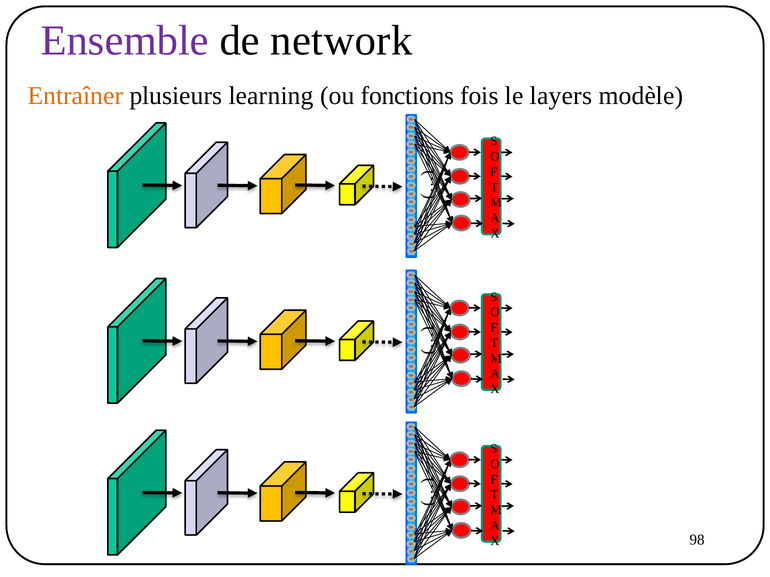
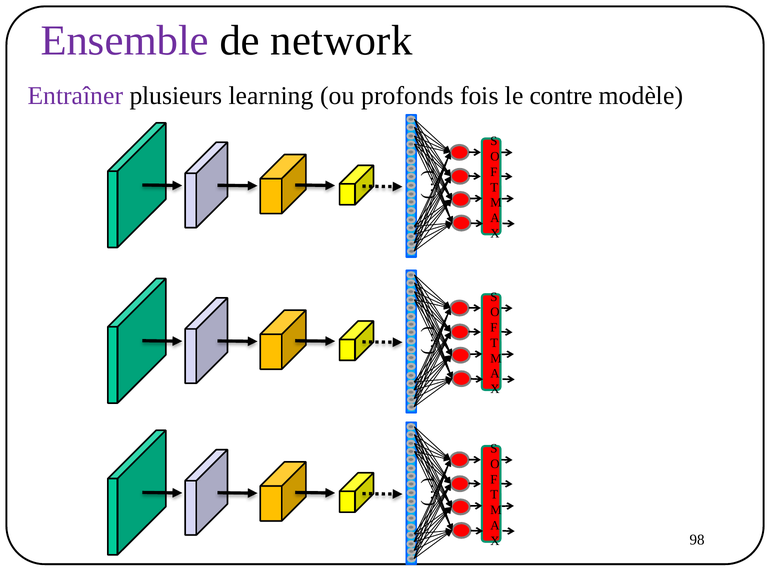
Entraîner colour: orange -> purple (75, 96)
fonctions: fonctions -> profonds (407, 96)
layers: layers -> contre (561, 96)
